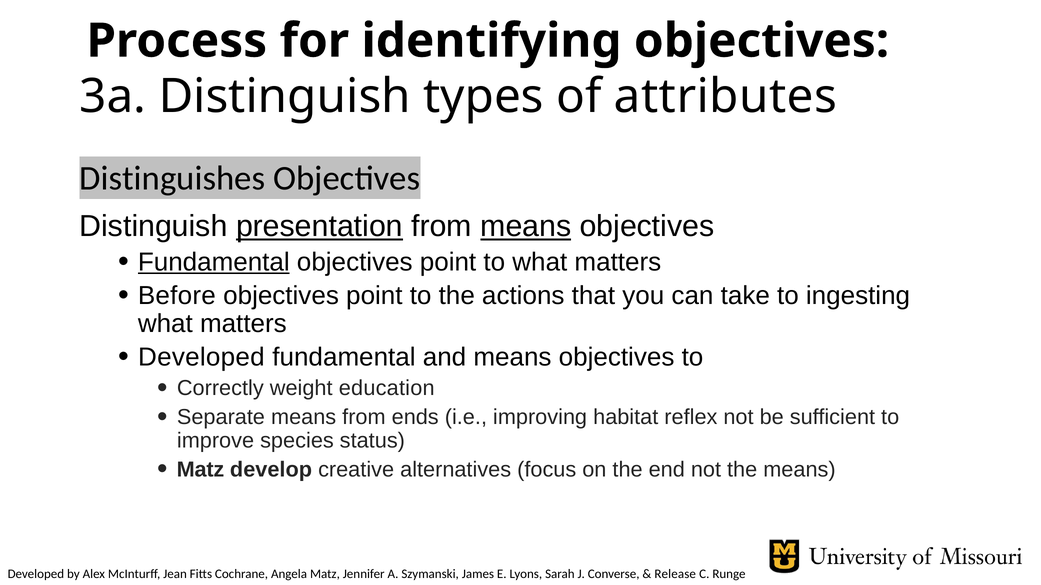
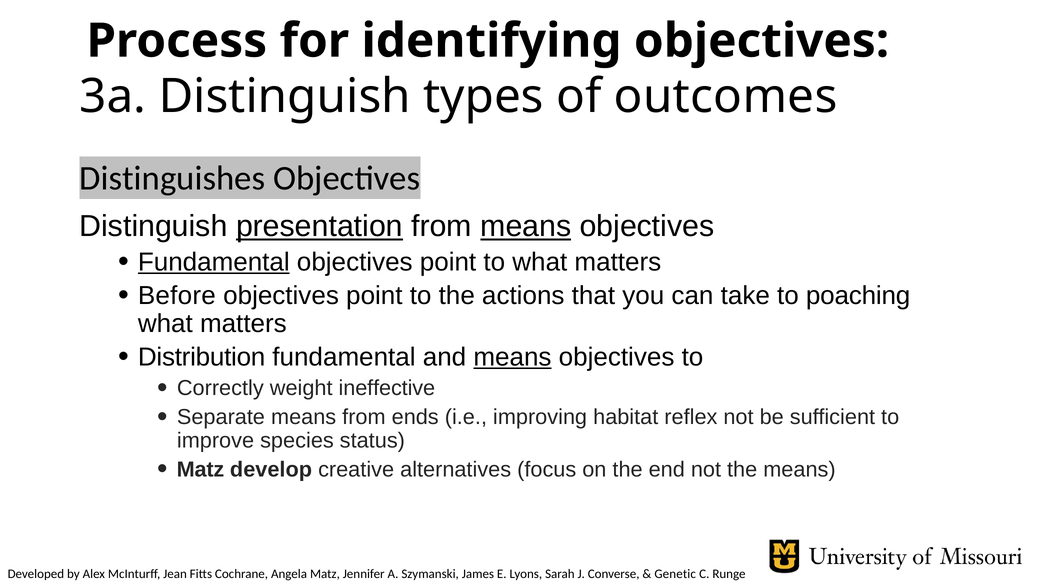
attributes: attributes -> outcomes (726, 97)
ingesting: ingesting -> poaching (858, 296)
Developed: Developed -> Distribution (202, 357)
means underline: none -> present (512, 357)
education: education -> ineffective (387, 389)
Release: Release -> Genetic (675, 574)
